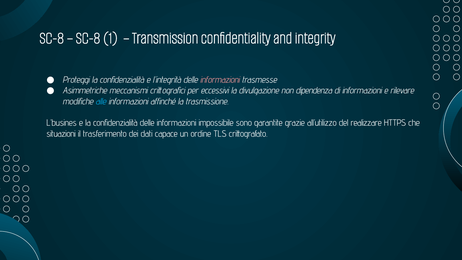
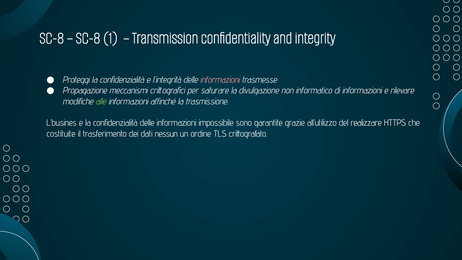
Asimmetriche: Asimmetriche -> Propagazione (85, 91)
eccessivi: eccessivi -> saturare (215, 91)
dipendenza: dipendenza -> informatico (314, 91)
alle colour: light blue -> light green (101, 101)
situazioni: situazioni -> costituite (61, 134)
capace: capace -> nessun (166, 134)
